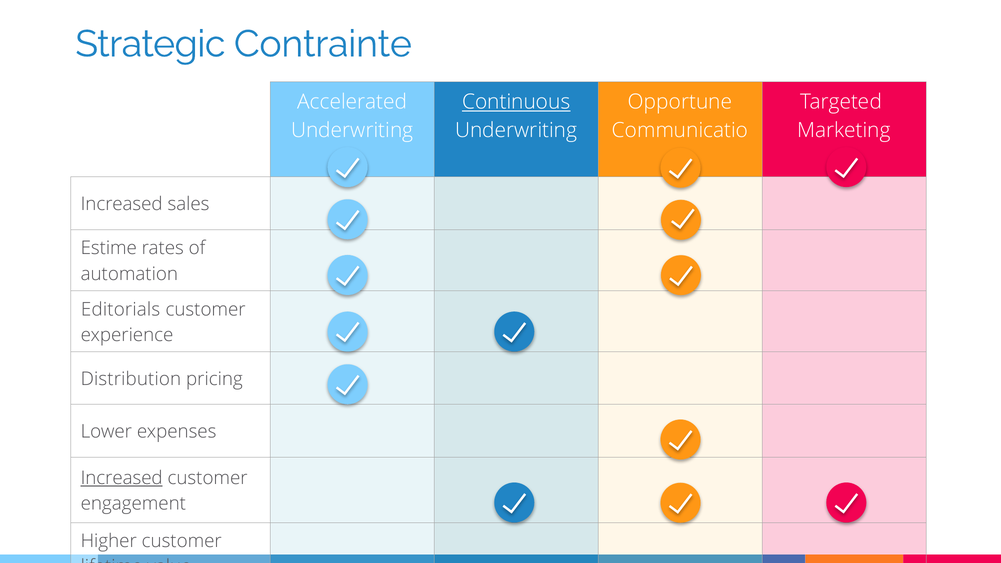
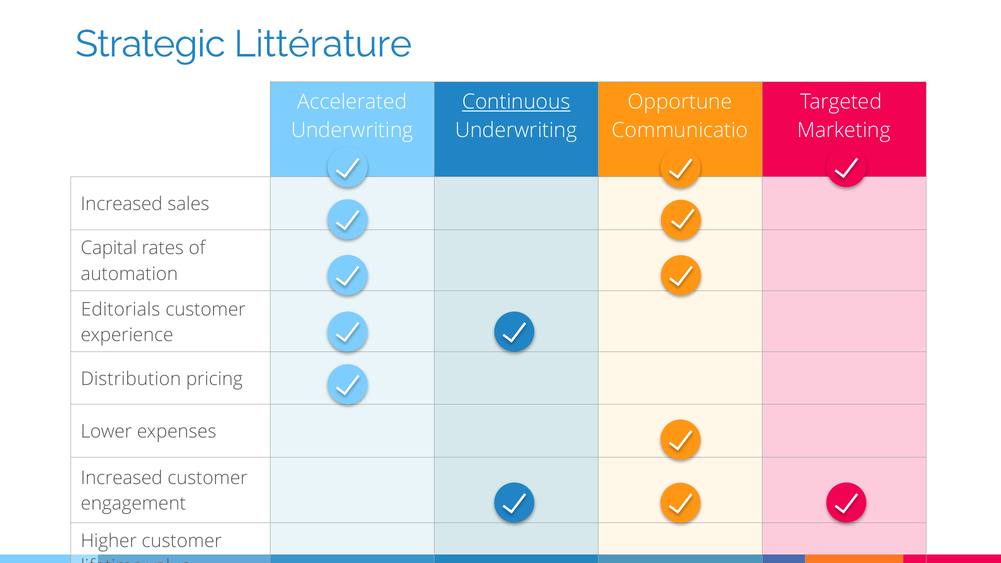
Contrainte: Contrainte -> Littérature (323, 44)
Estime: Estime -> Capital (109, 248)
Increased underline: present -> none (122, 478)
